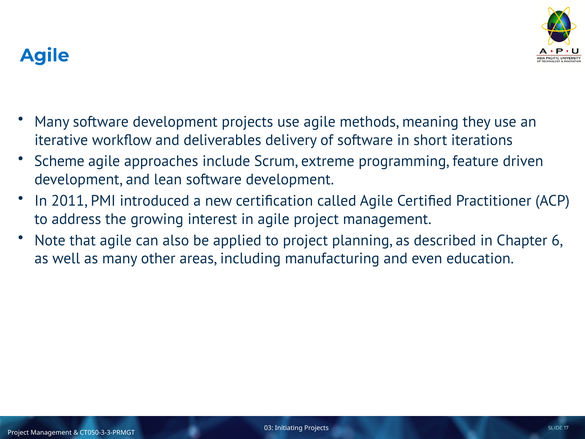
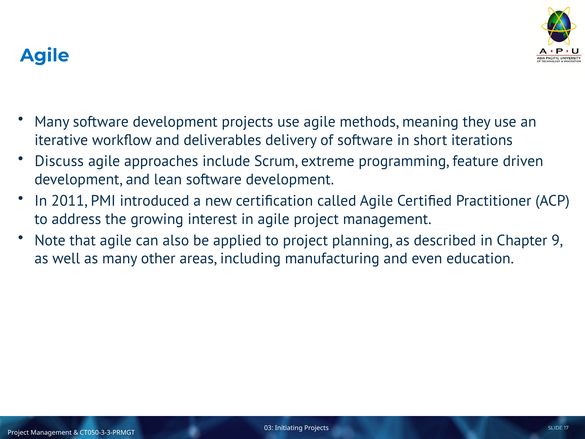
Scheme: Scheme -> Discuss (59, 161)
6: 6 -> 9 (557, 240)
